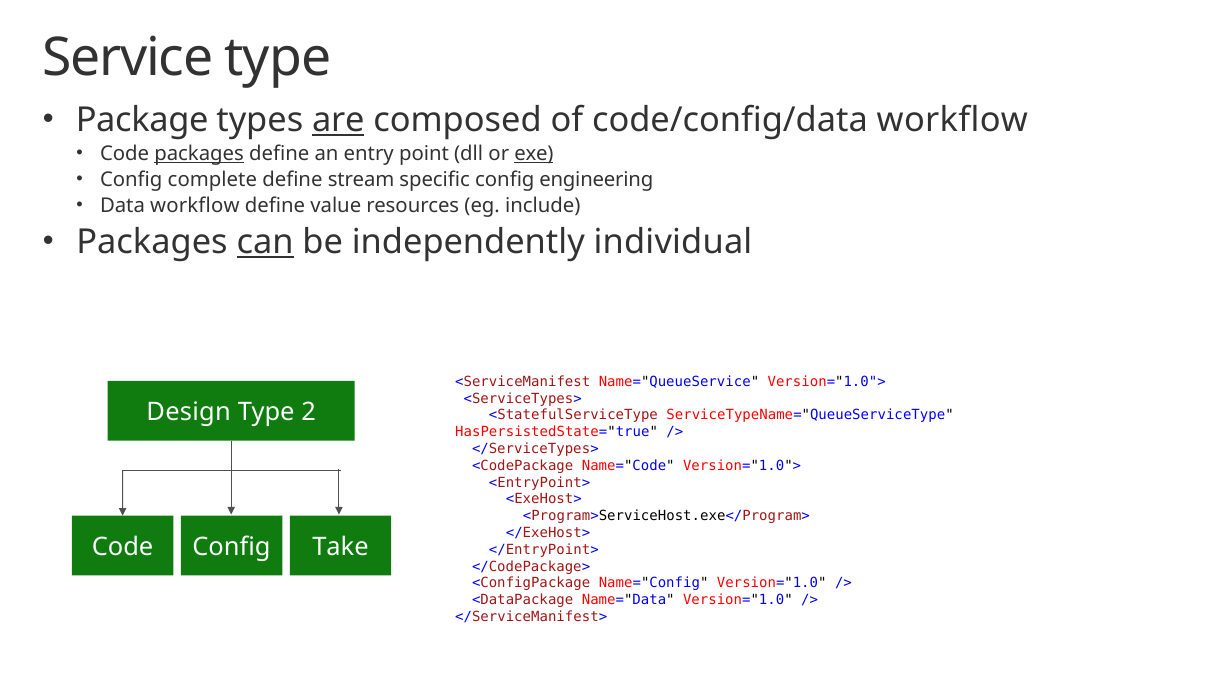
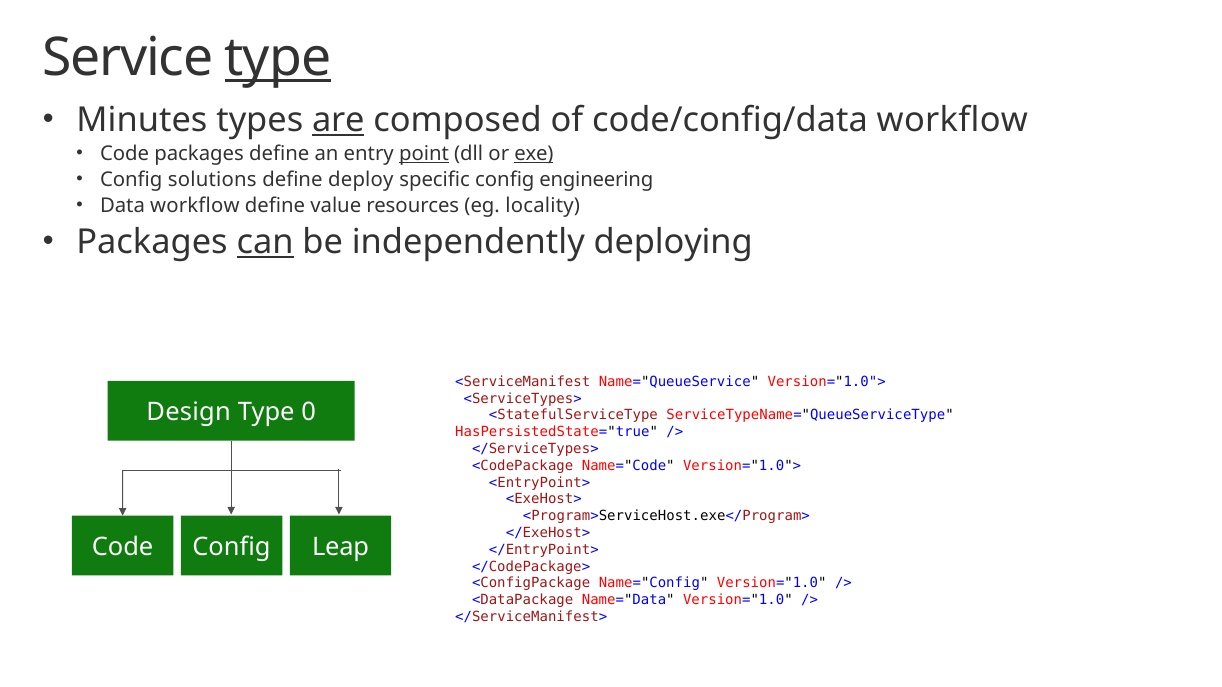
type underline: none -> present (278, 58)
Package: Package -> Minutes (142, 120)
packages underline: present -> none (199, 154)
point underline: none -> present (424, 154)
complete: complete -> solutions (212, 180)
stream: stream -> deploy (361, 180)
include: include -> locality (543, 206)
individual: individual -> deploying (673, 242)
2: 2 -> 0 (309, 413)
Take: Take -> Leap (341, 548)
